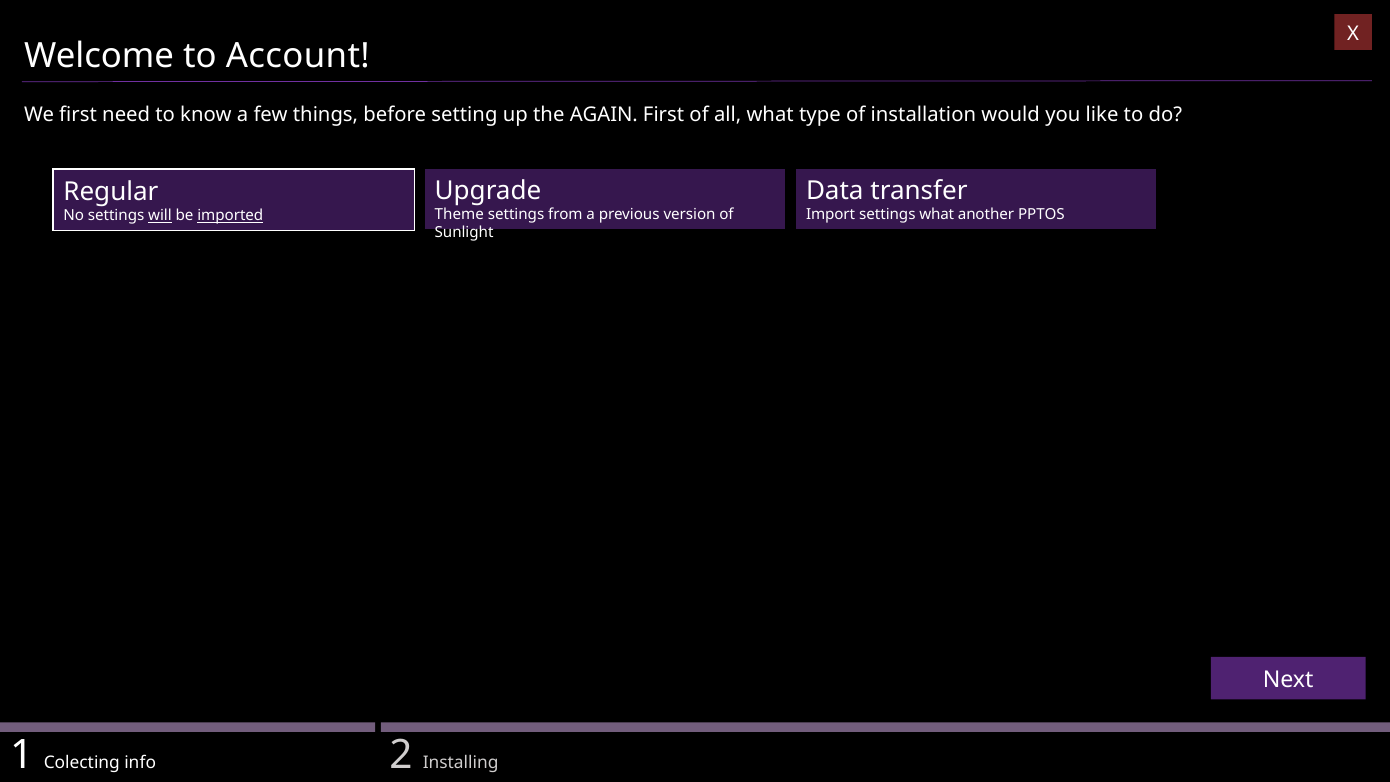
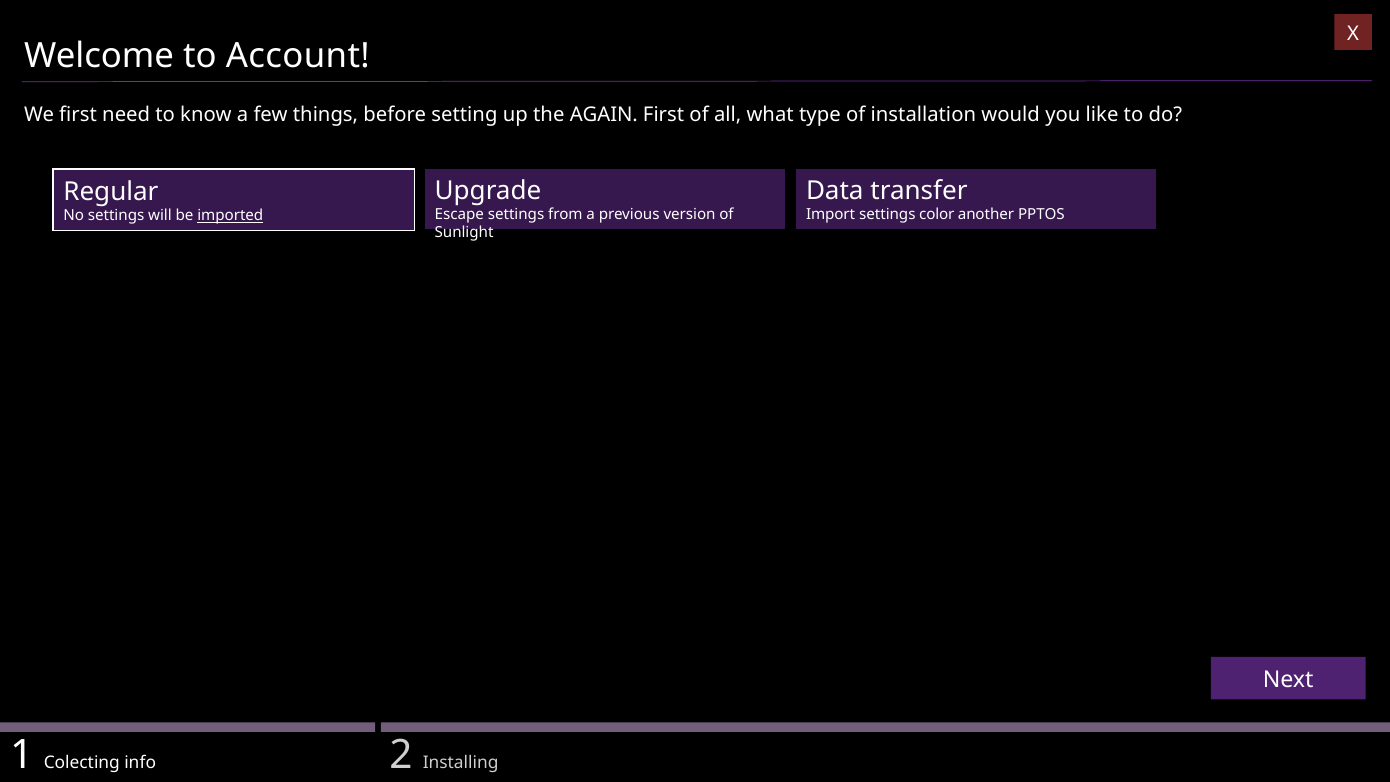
Theme: Theme -> Escape (459, 215)
settings what: what -> color (937, 215)
will underline: present -> none (160, 215)
